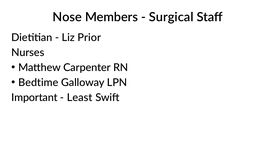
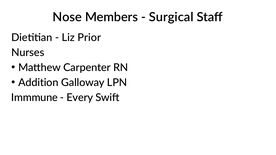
Bedtime: Bedtime -> Addition (38, 83)
Important: Important -> Immmune (34, 98)
Least: Least -> Every (80, 98)
